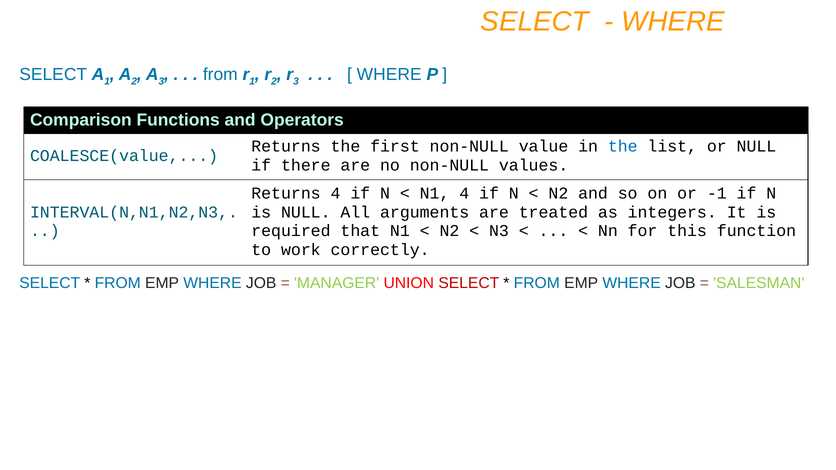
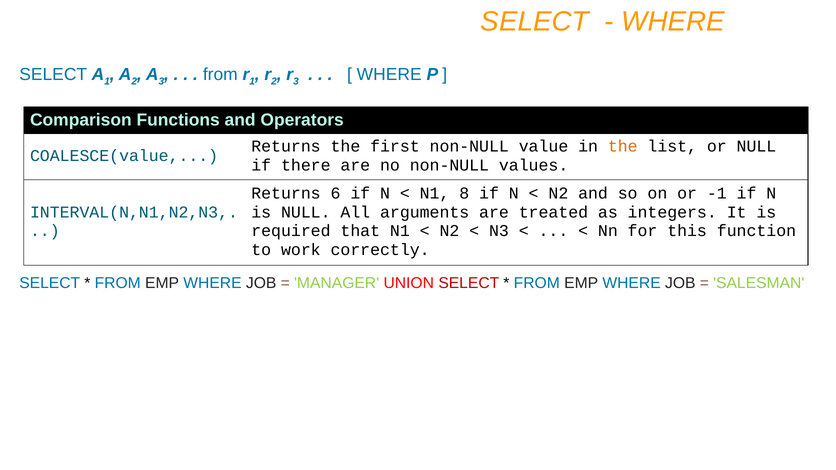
the colour: blue -> orange (623, 146)
Returns 4: 4 -> 6 (336, 194)
N1 4: 4 -> 8 (464, 194)
